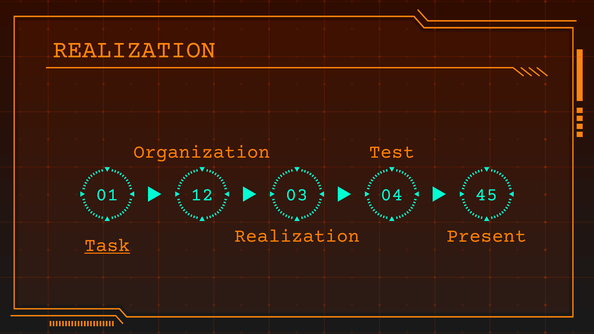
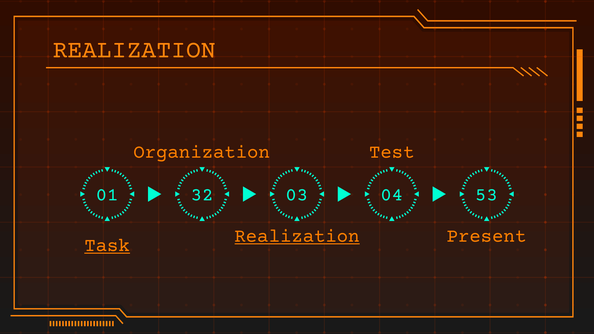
12: 12 -> 32 (202, 194)
45: 45 -> 53 (487, 194)
Realization underline: none -> present (297, 236)
